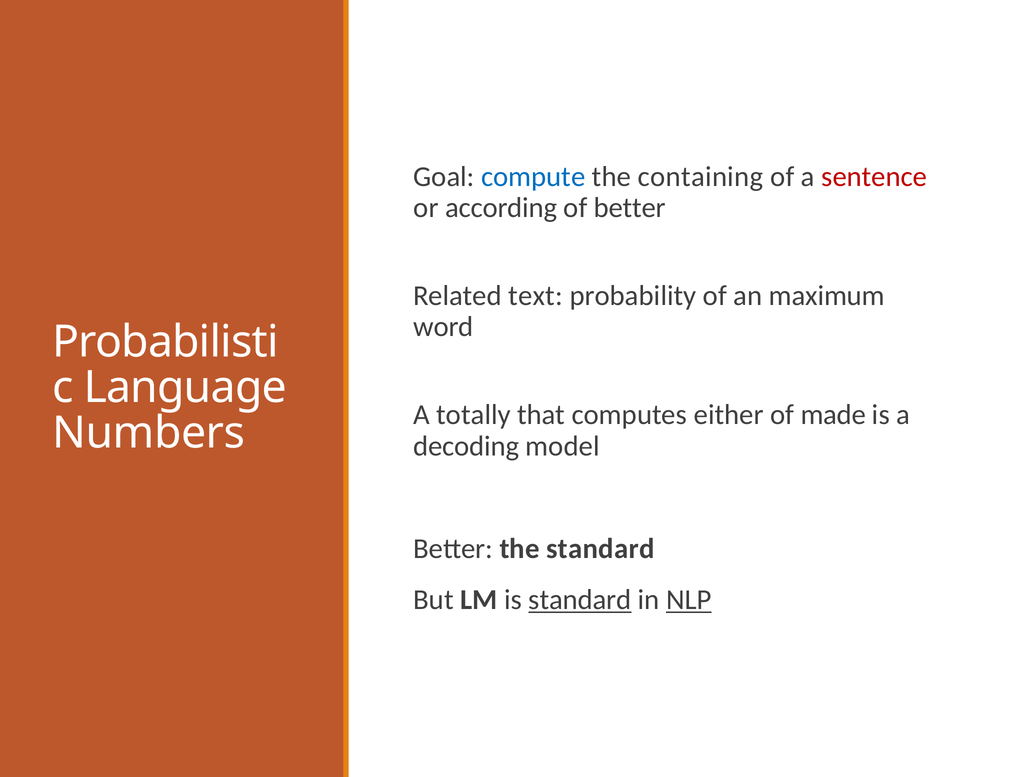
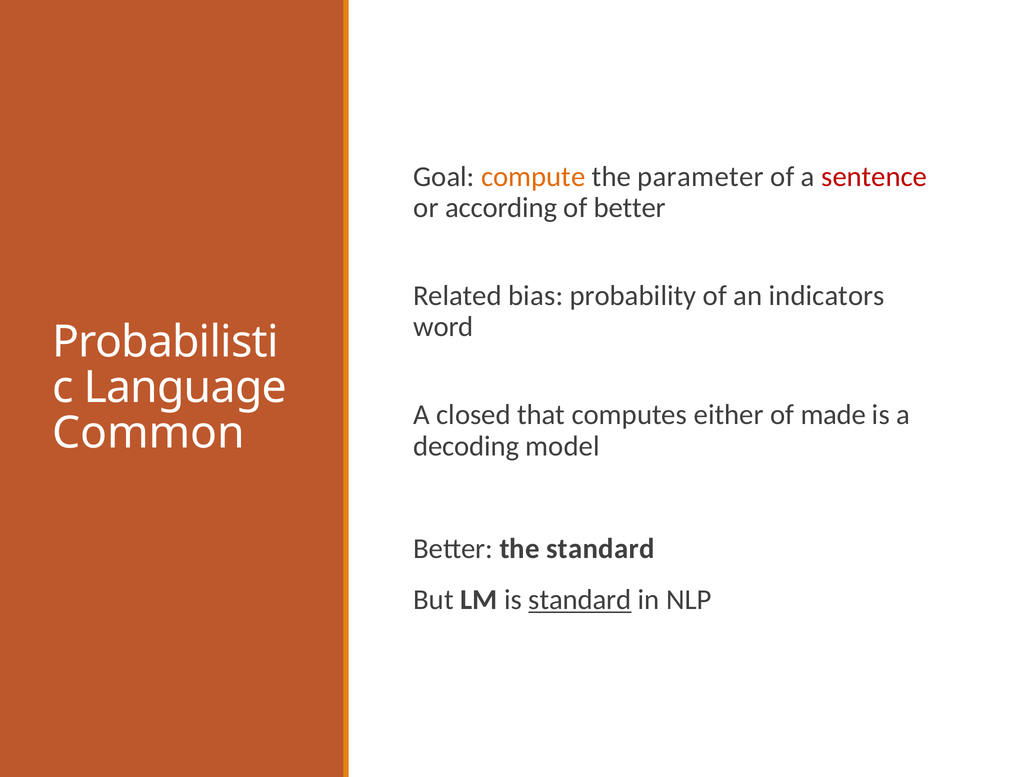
compute colour: blue -> orange (533, 177)
containing: containing -> parameter (701, 177)
text: text -> bias (536, 296)
maximum: maximum -> indicators (827, 296)
totally: totally -> closed (474, 415)
Numbers: Numbers -> Common (149, 433)
NLP underline: present -> none (689, 600)
